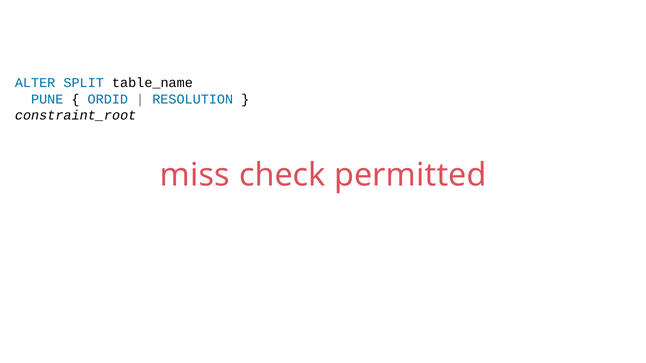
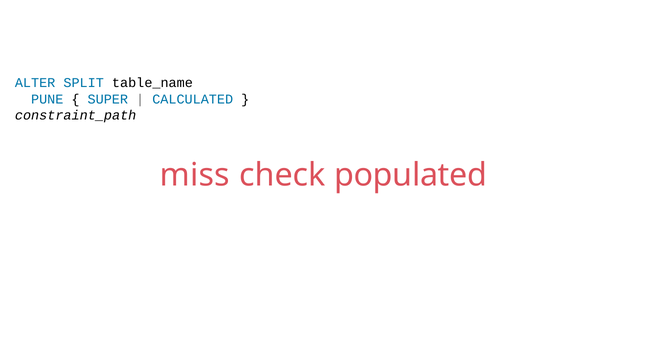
ORDID: ORDID -> SUPER (108, 99)
RESOLUTION: RESOLUTION -> CALCULATED (193, 99)
constraint_root: constraint_root -> constraint_path (76, 115)
permitted: permitted -> populated (411, 175)
